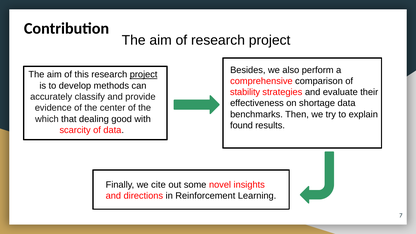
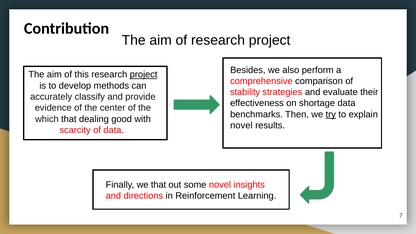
try underline: none -> present (331, 114)
found: found -> novel (241, 125)
we cite: cite -> that (159, 185)
